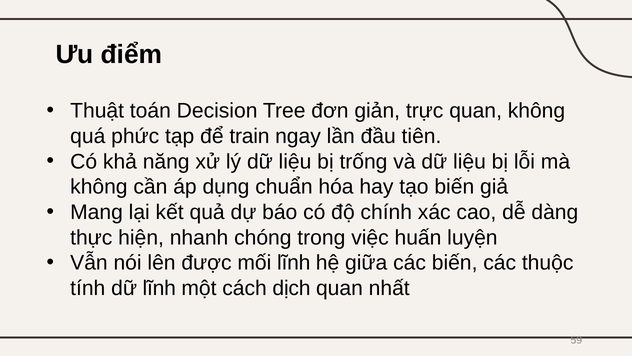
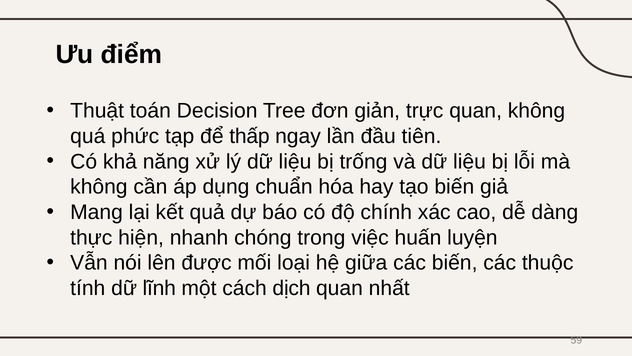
train: train -> thấp (249, 136)
mối lĩnh: lĩnh -> loại (294, 263)
